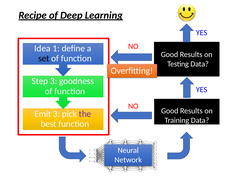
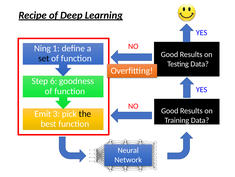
Idea: Idea -> Ning (42, 48)
Step 3: 3 -> 6 (54, 81)
the colour: purple -> black (85, 113)
